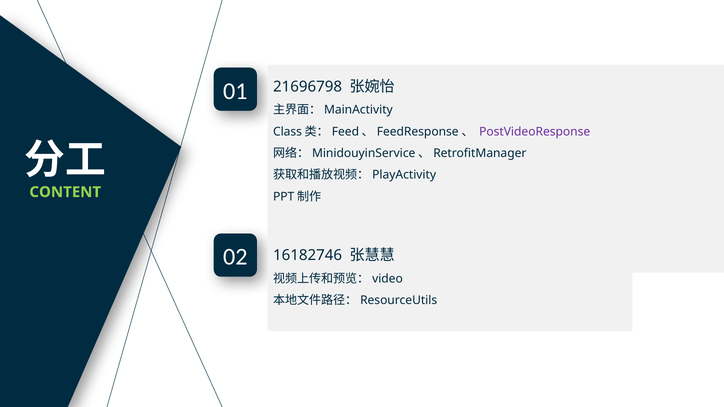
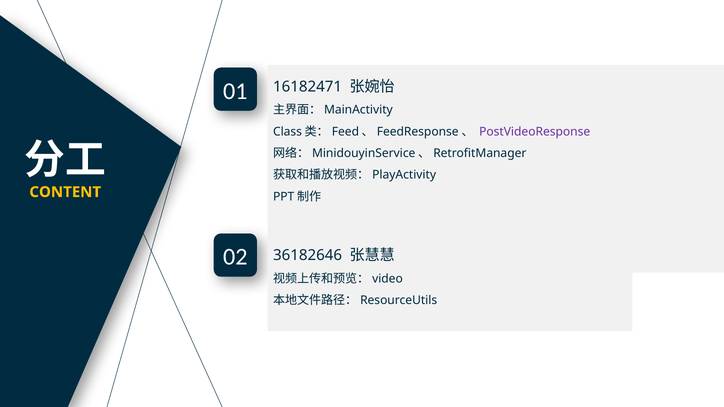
21696798: 21696798 -> 16182471 (308, 87)
CONTENT colour: light green -> yellow (65, 192)
16182746: 16182746 -> 36182646 (308, 255)
